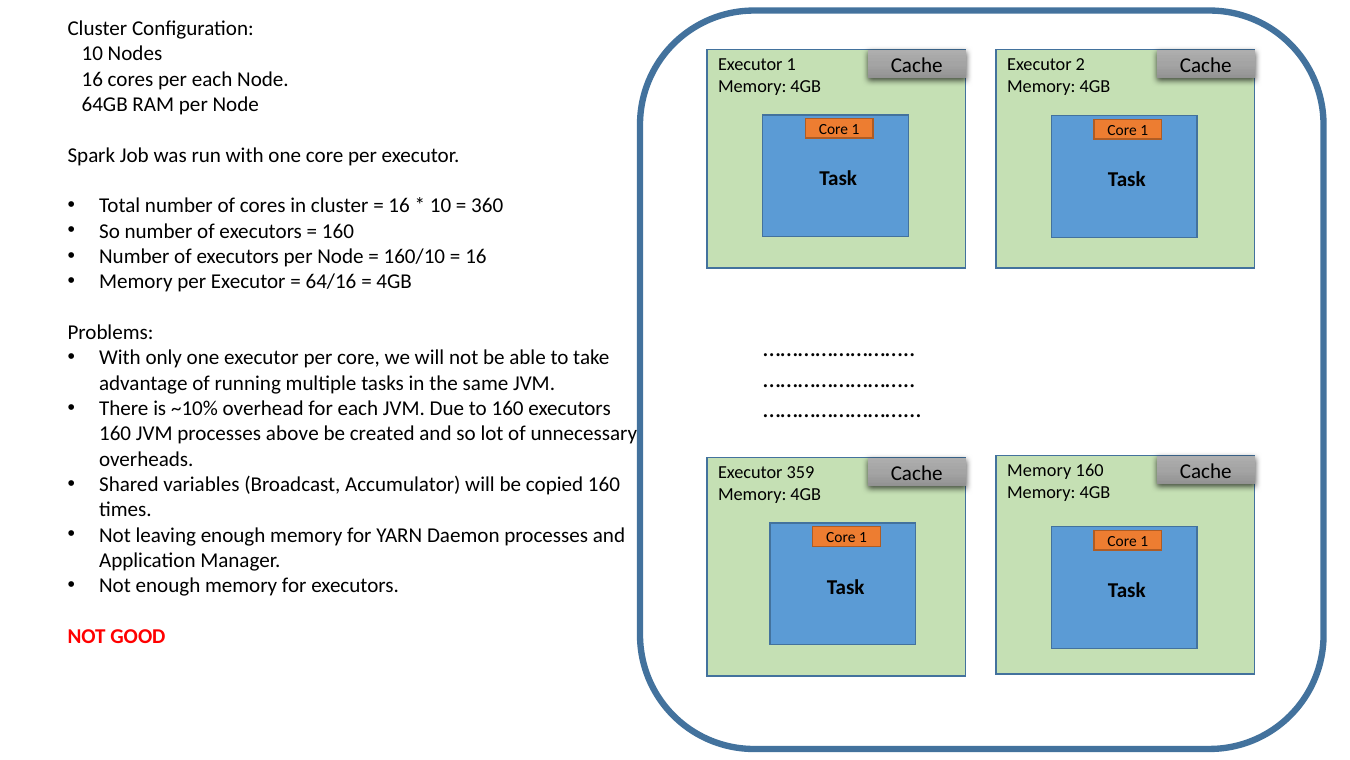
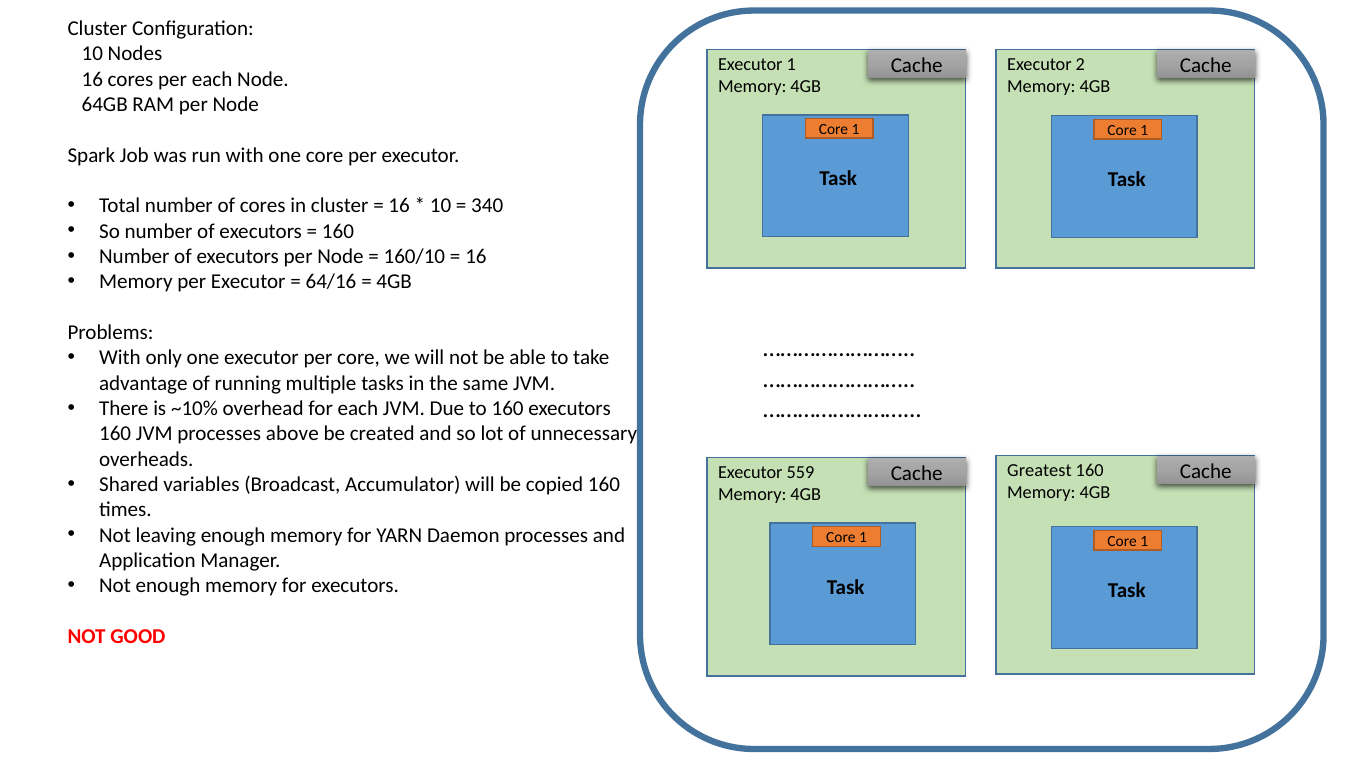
360: 360 -> 340 (487, 206)
359: 359 -> 559 (801, 472)
Cache Memory: Memory -> Greatest (1039, 470)
